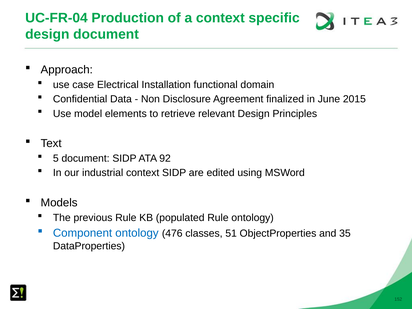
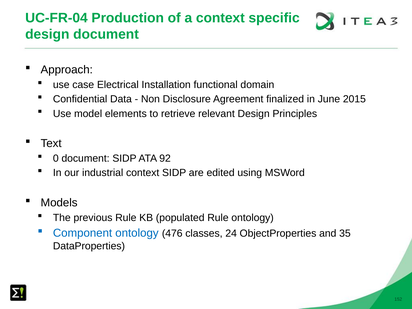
5: 5 -> 0 (56, 158)
51: 51 -> 24 (231, 234)
